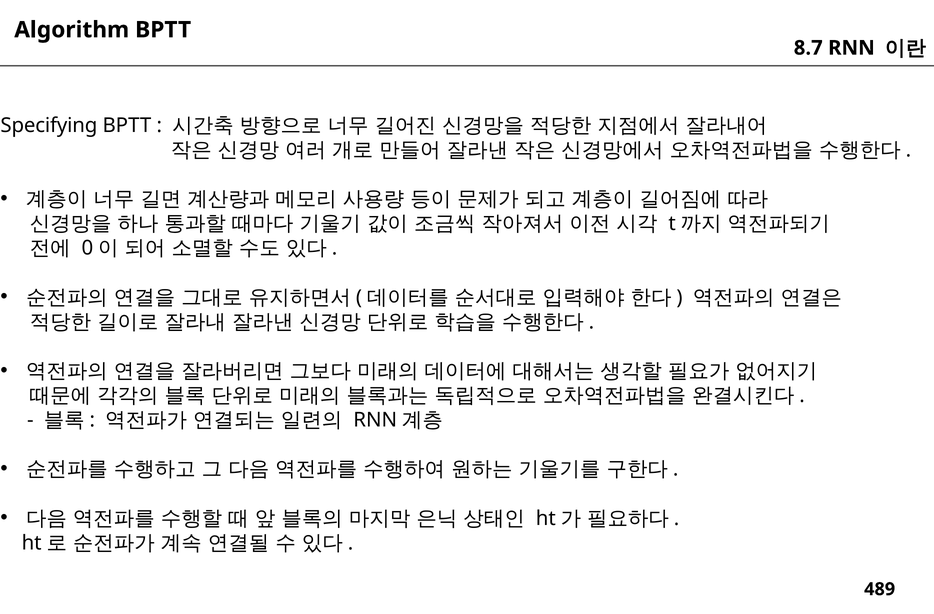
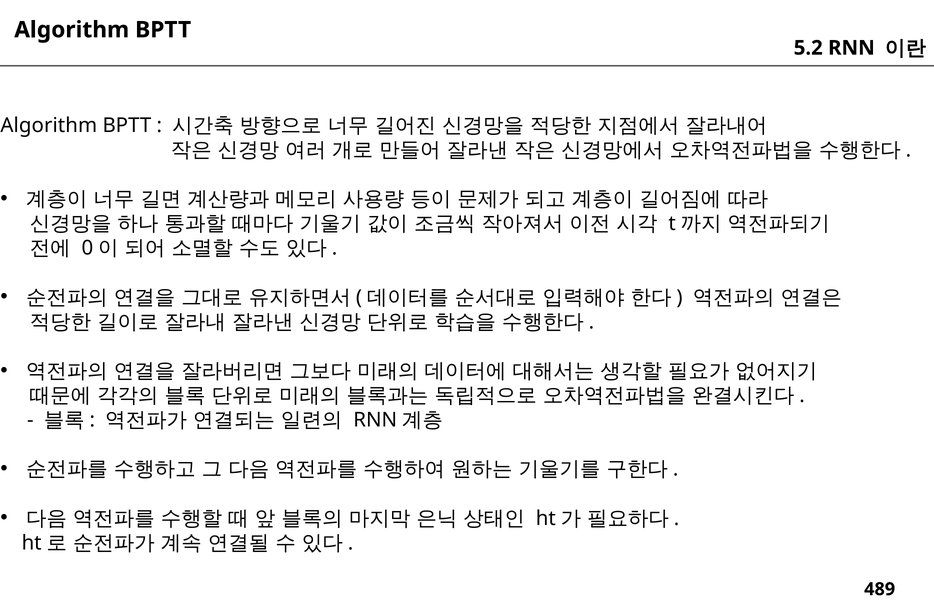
8.7: 8.7 -> 5.2 (808, 48)
Specifying: Specifying -> Algorithm (49, 125)
